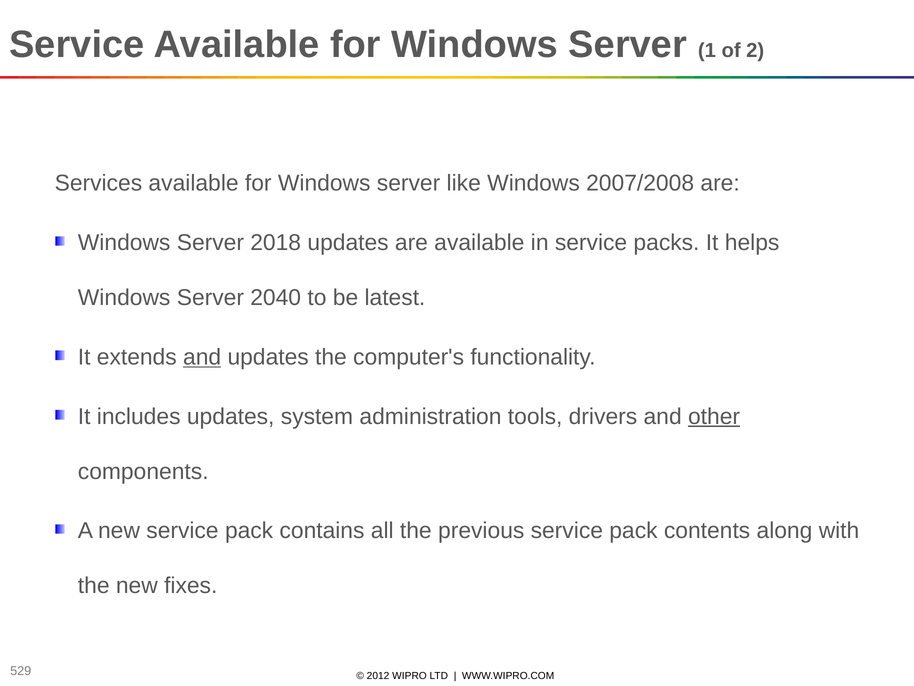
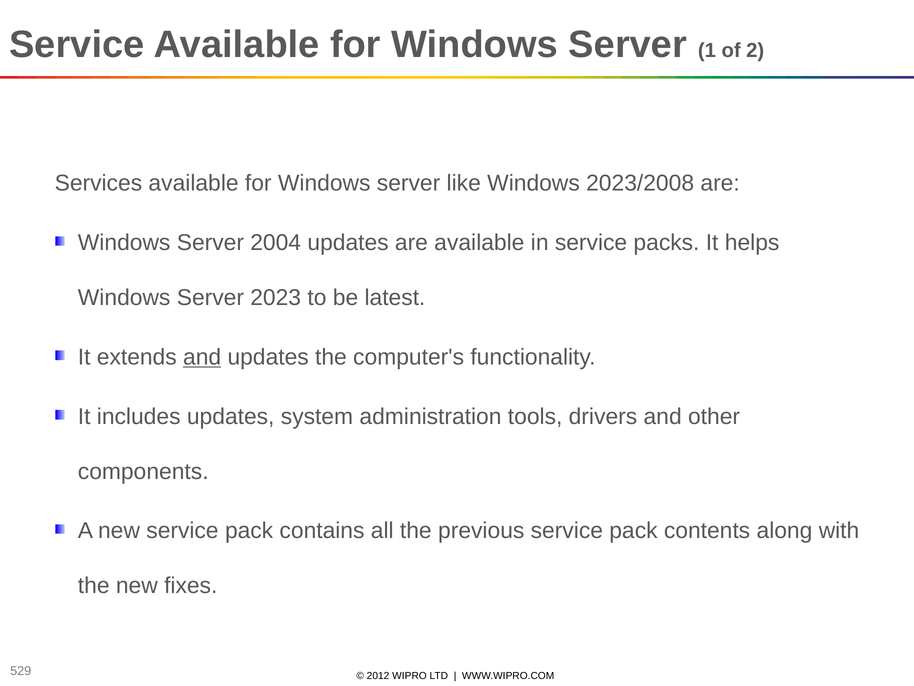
2007/2008: 2007/2008 -> 2023/2008 (640, 183)
2018: 2018 -> 2004 (276, 243)
2040: 2040 -> 2023 (276, 297)
other underline: present -> none (714, 416)
